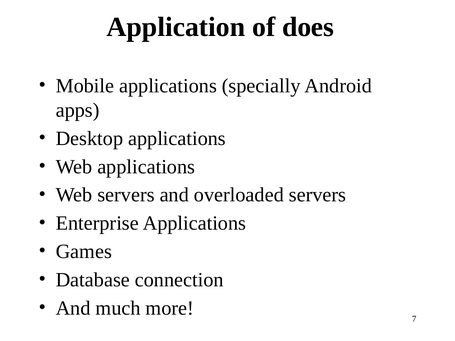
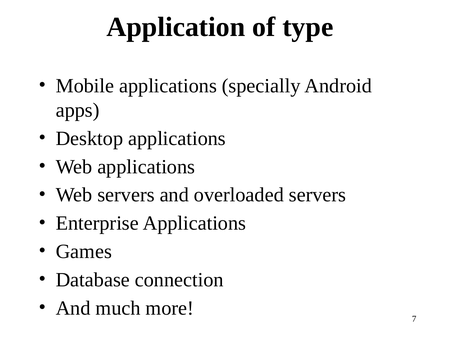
does: does -> type (308, 27)
